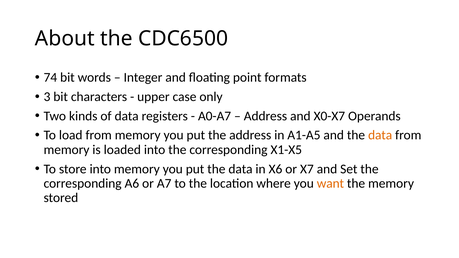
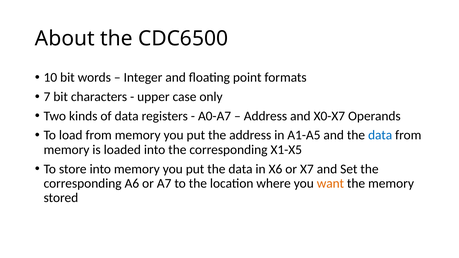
74: 74 -> 10 (50, 78)
3: 3 -> 7 (47, 97)
data colour: orange -> blue (380, 135)
